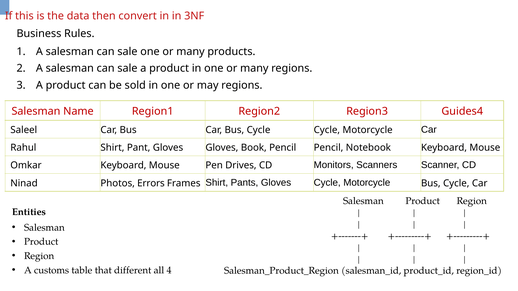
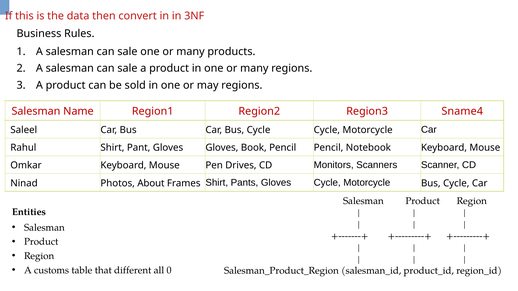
Guides4: Guides4 -> Sname4 (462, 112)
Errors: Errors -> About (151, 183)
4: 4 -> 0 (169, 270)
